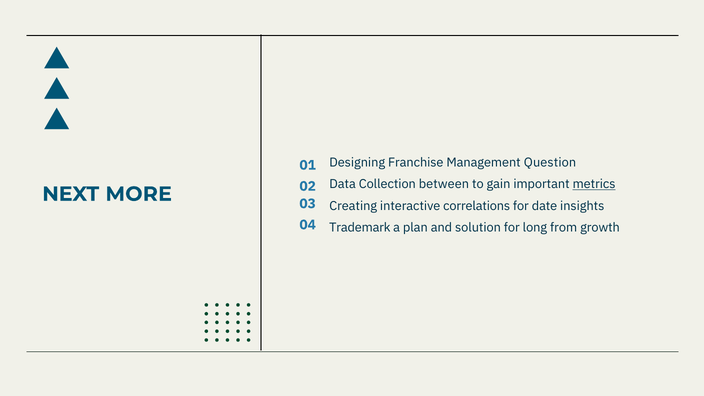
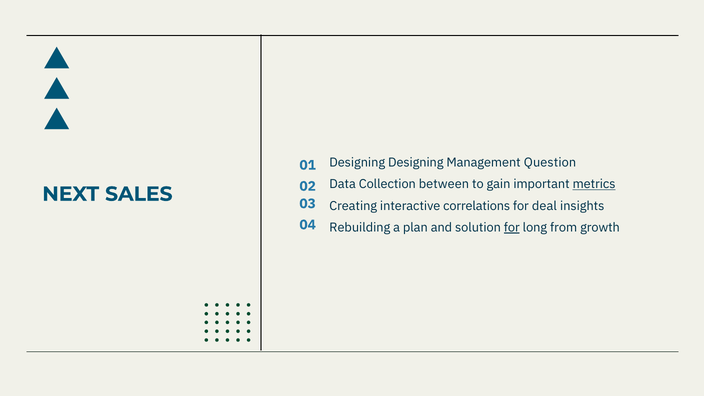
Designing Franchise: Franchise -> Designing (416, 163)
MORE: MORE -> SALES (139, 194)
date: date -> deal (544, 206)
Trademark: Trademark -> Rebuilding (360, 228)
for underline: none -> present (512, 228)
